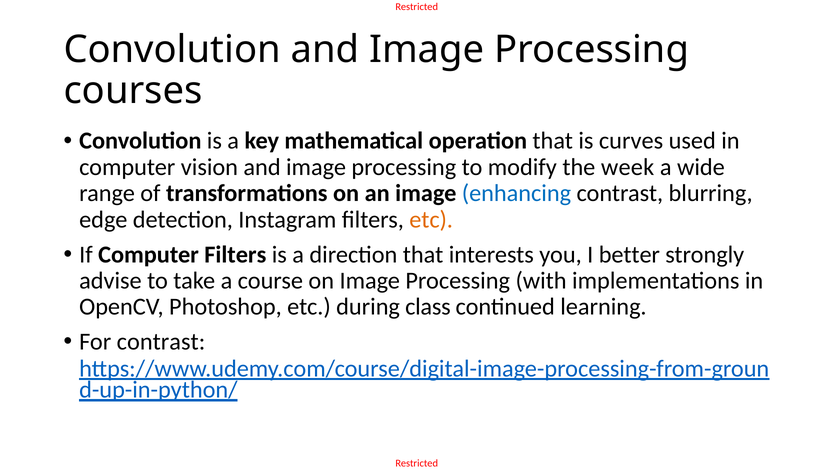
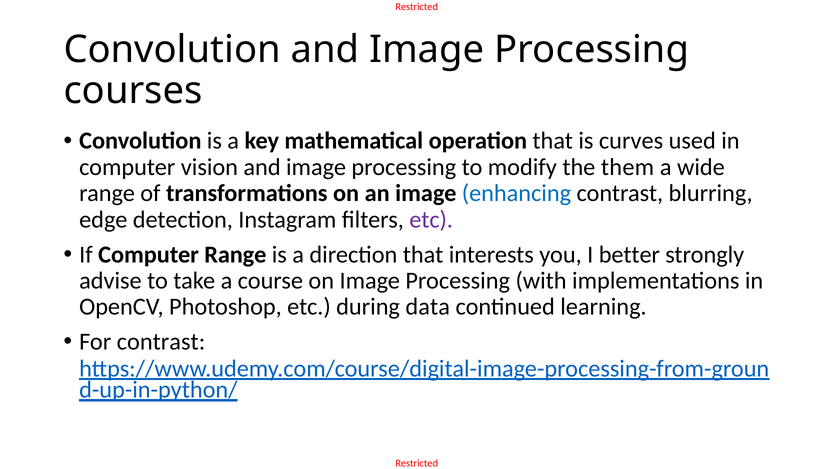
week: week -> them (628, 167)
etc colour: orange -> purple (431, 220)
Computer Filters: Filters -> Range (235, 255)
class: class -> data (428, 307)
